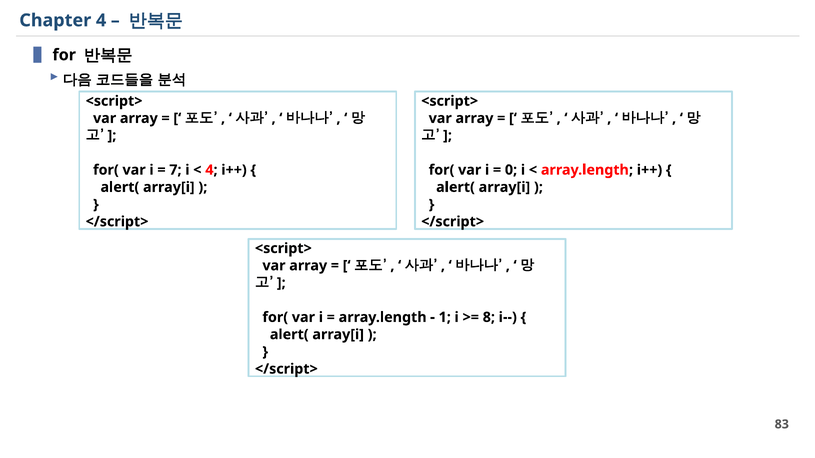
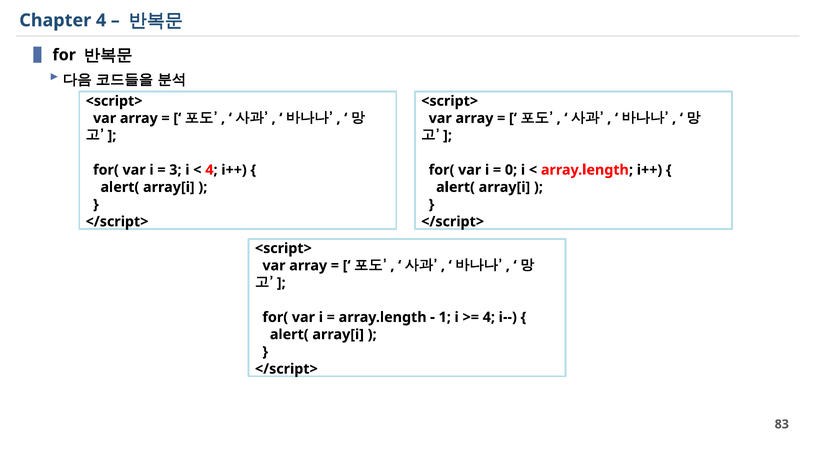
7: 7 -> 3 (175, 170)
8: 8 -> 4 (489, 317)
